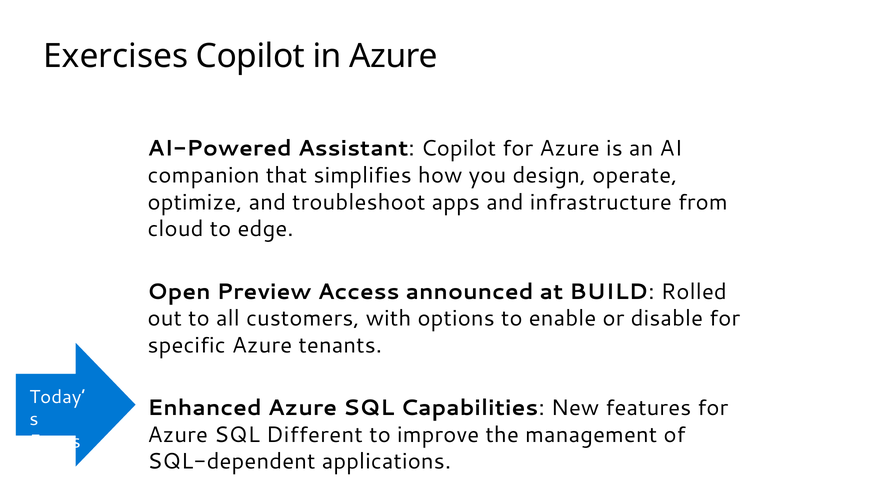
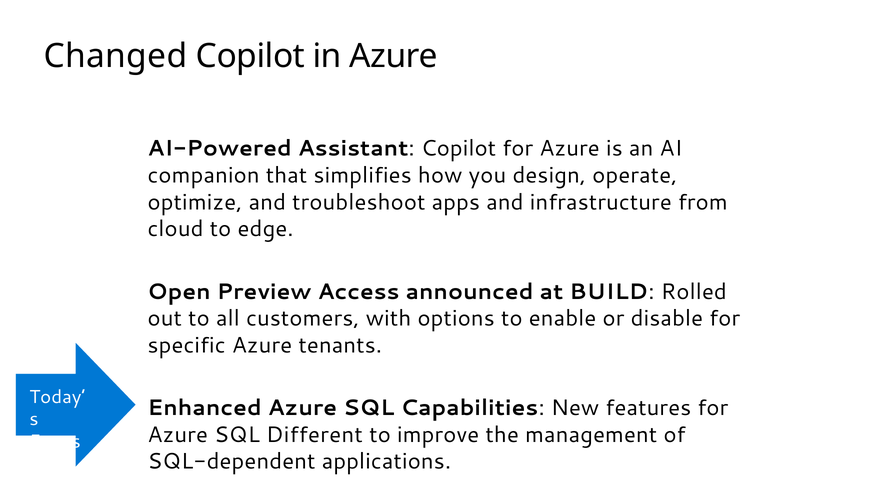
Exercises: Exercises -> Changed (115, 56)
